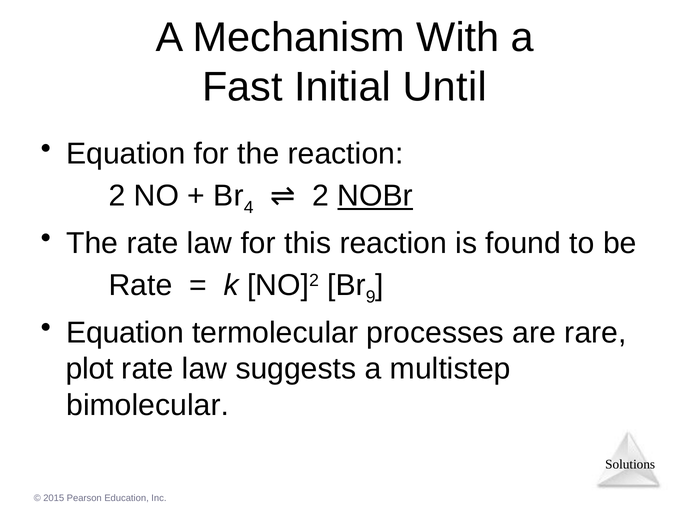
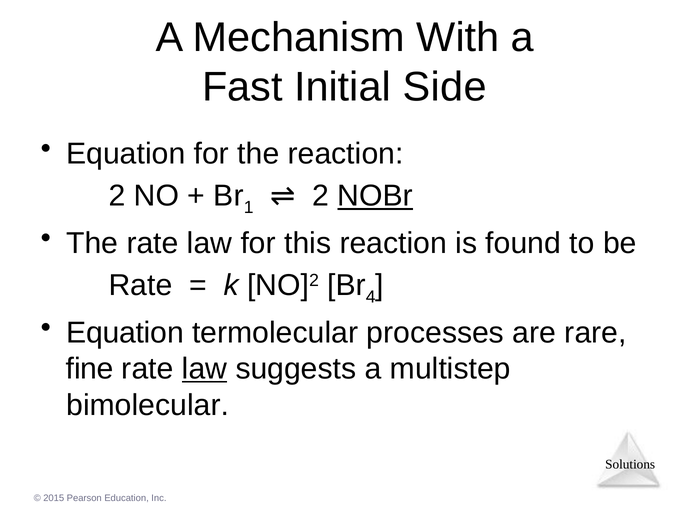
Until: Until -> Side (445, 87)
4: 4 -> 1 (249, 208)
9: 9 -> 4 (371, 297)
plot: plot -> fine (90, 369)
law underline: none -> present (204, 369)
